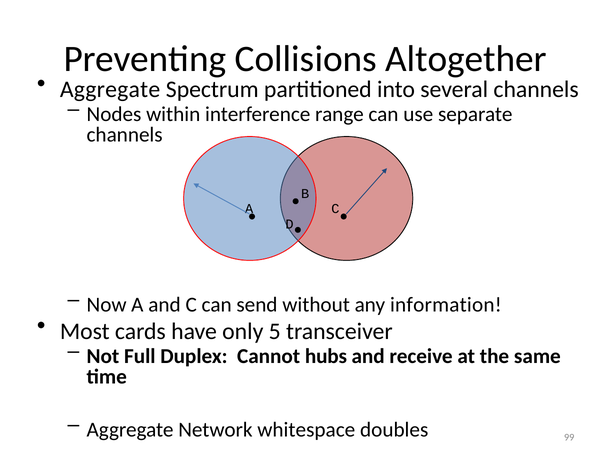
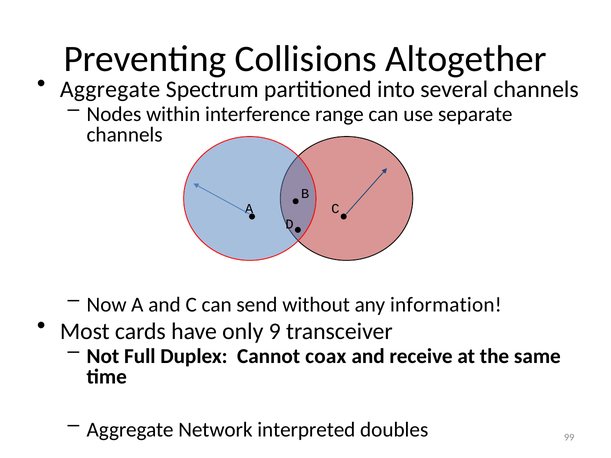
5: 5 -> 9 (275, 331)
hubs: hubs -> coax (326, 356)
whitespace: whitespace -> interpreted (306, 430)
